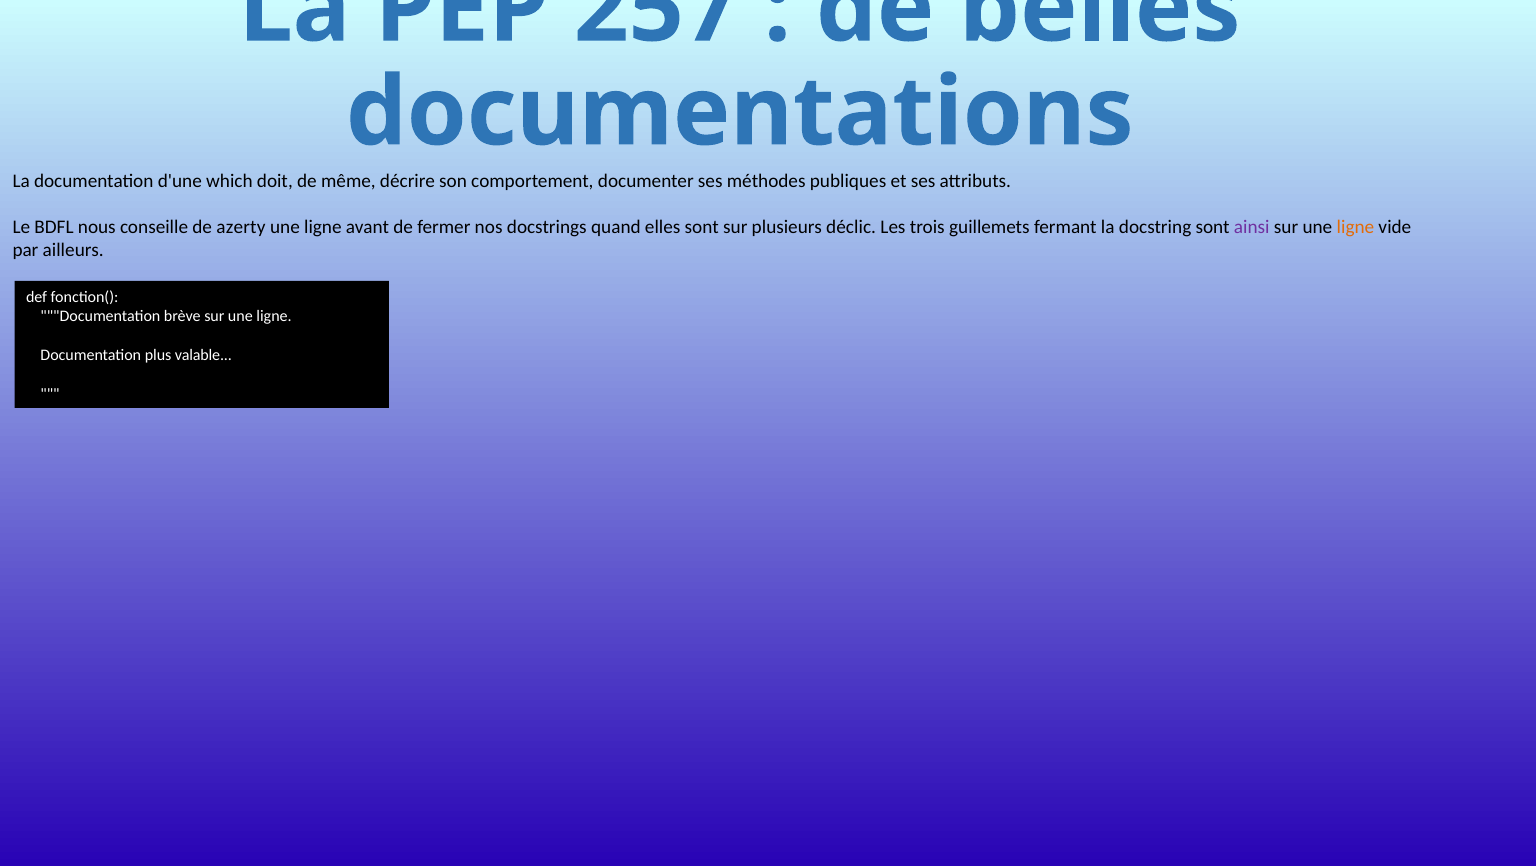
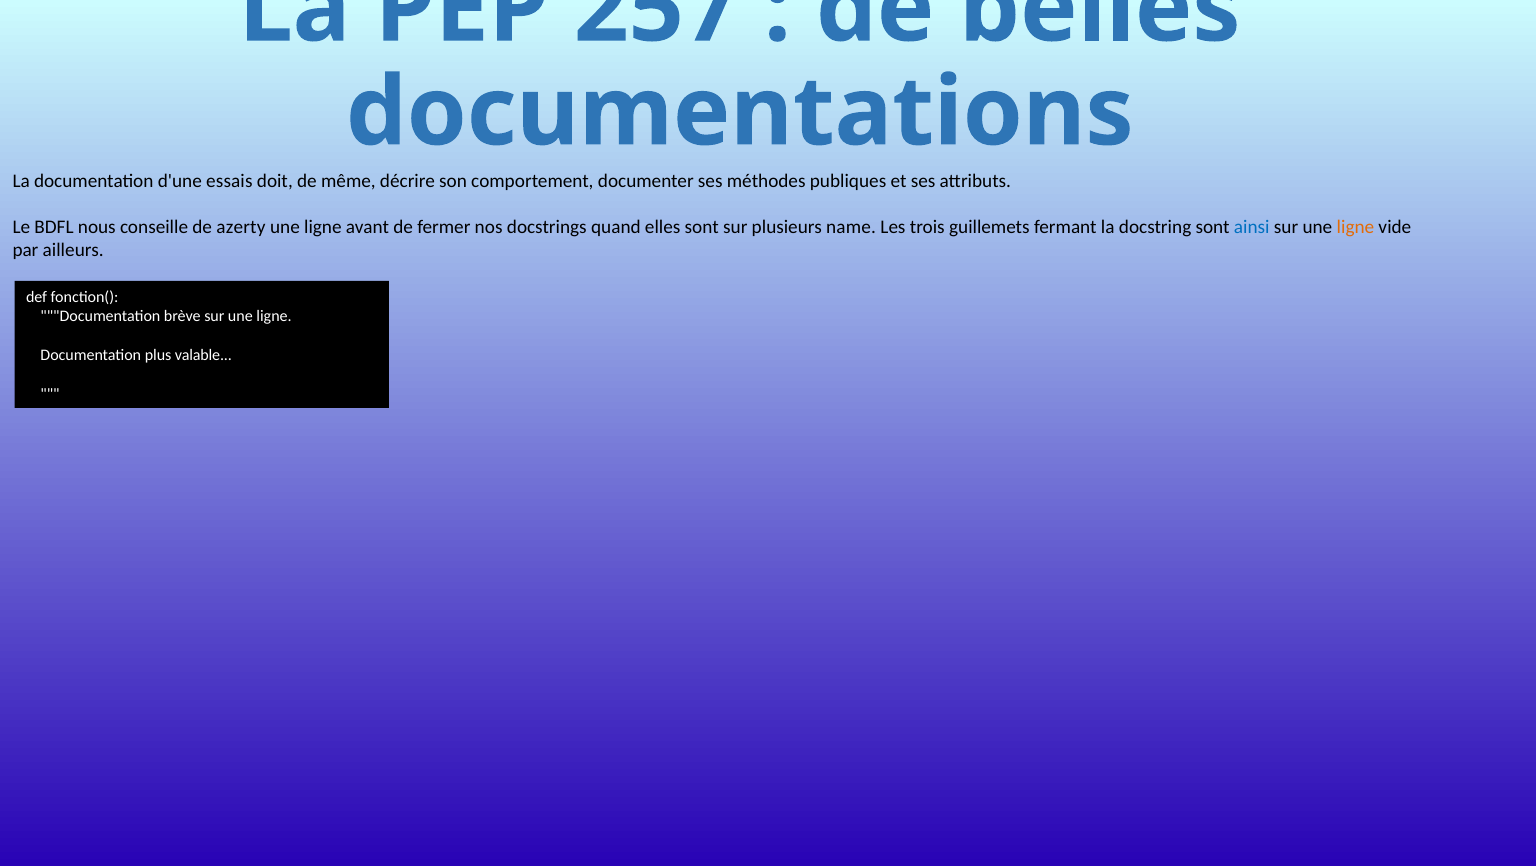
which: which -> essais (229, 181)
déclic: déclic -> name (851, 227)
ainsi colour: purple -> blue (1252, 227)
